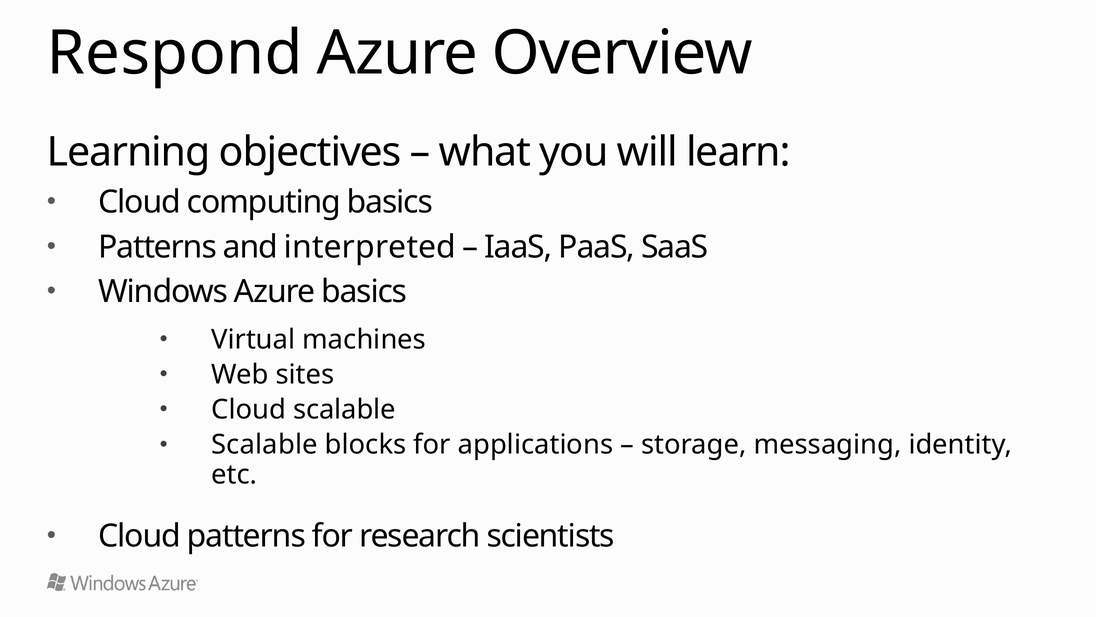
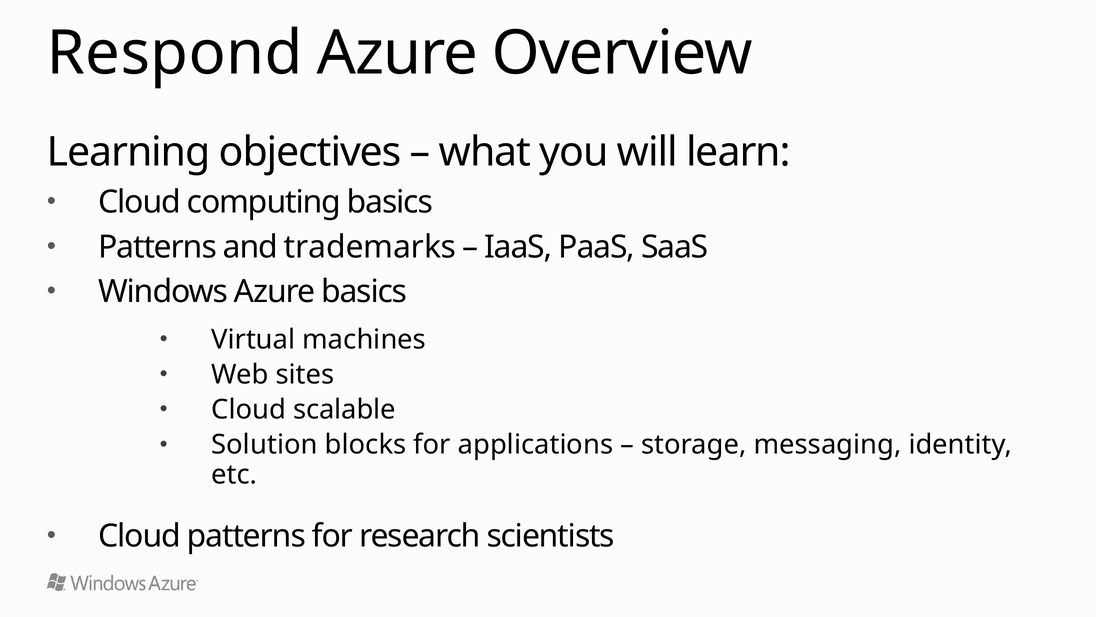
interpreted: interpreted -> trademarks (370, 247)
Scalable: Scalable -> Solution (265, 445)
